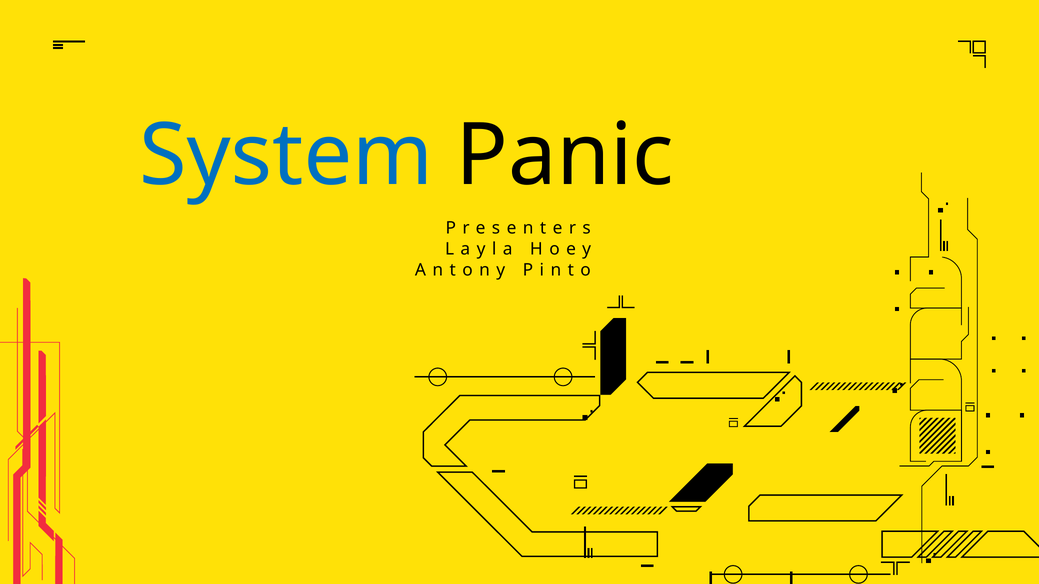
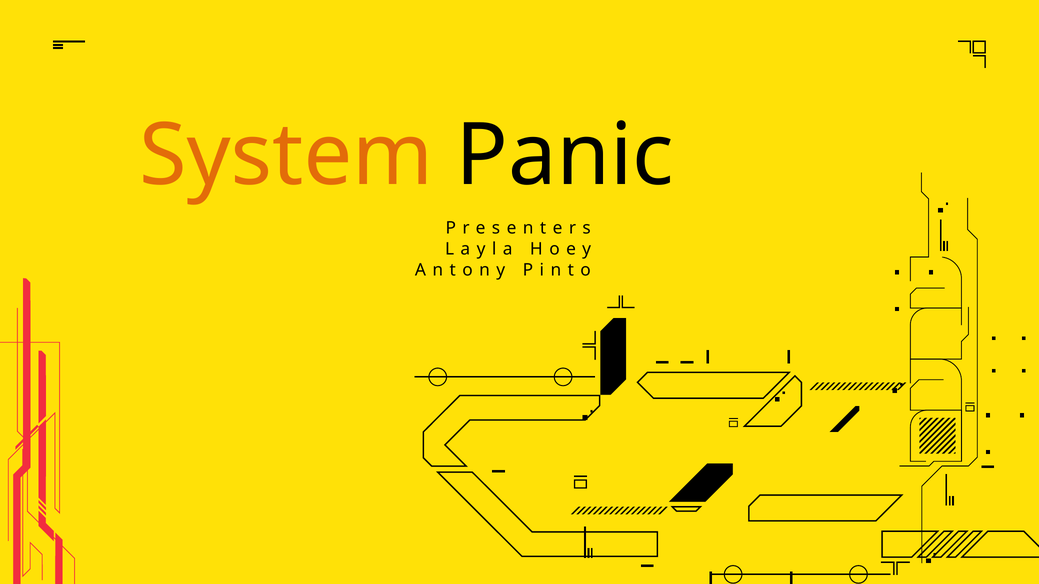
System colour: blue -> orange (286, 156)
